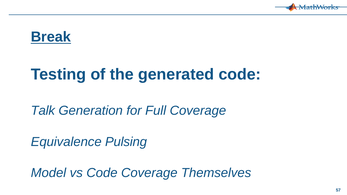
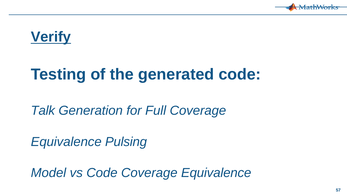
Break: Break -> Verify (51, 37)
Code Coverage Themselves: Themselves -> Equivalence (216, 173)
